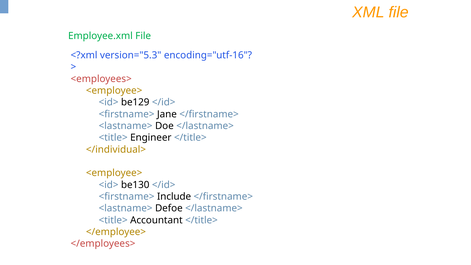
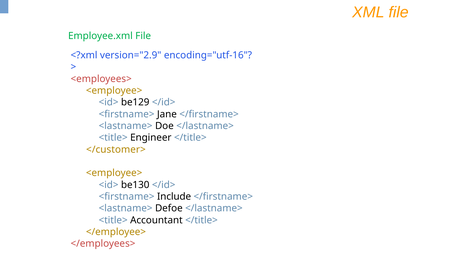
version="5.3: version="5.3 -> version="2.9 (131, 55)
</individual>: </individual> -> </customer> (116, 149)
